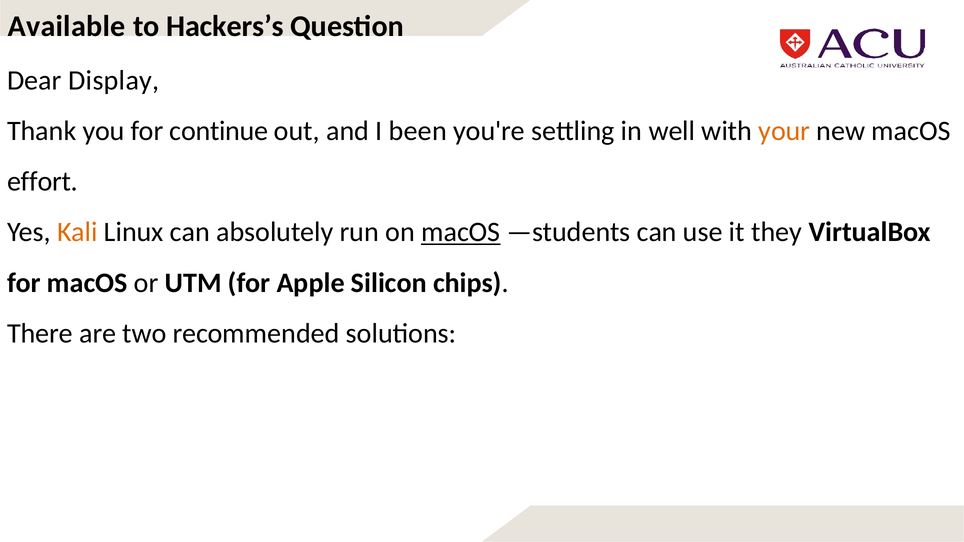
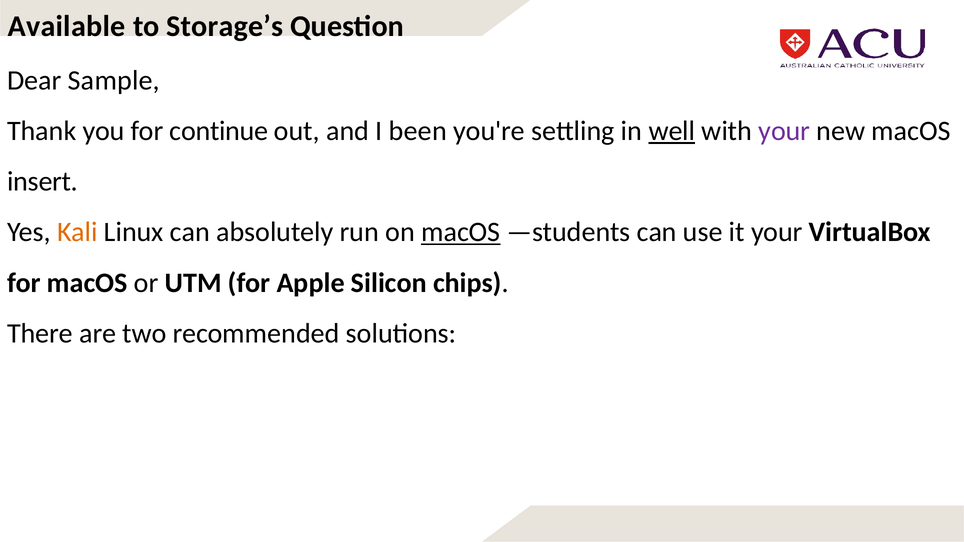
Hackers’s: Hackers’s -> Storage’s (225, 27)
Display: Display -> Sample (114, 80)
well underline: none -> present (672, 131)
your colour: orange -> purple (784, 131)
effort: effort -> insert (43, 182)
it they: they -> your (777, 232)
